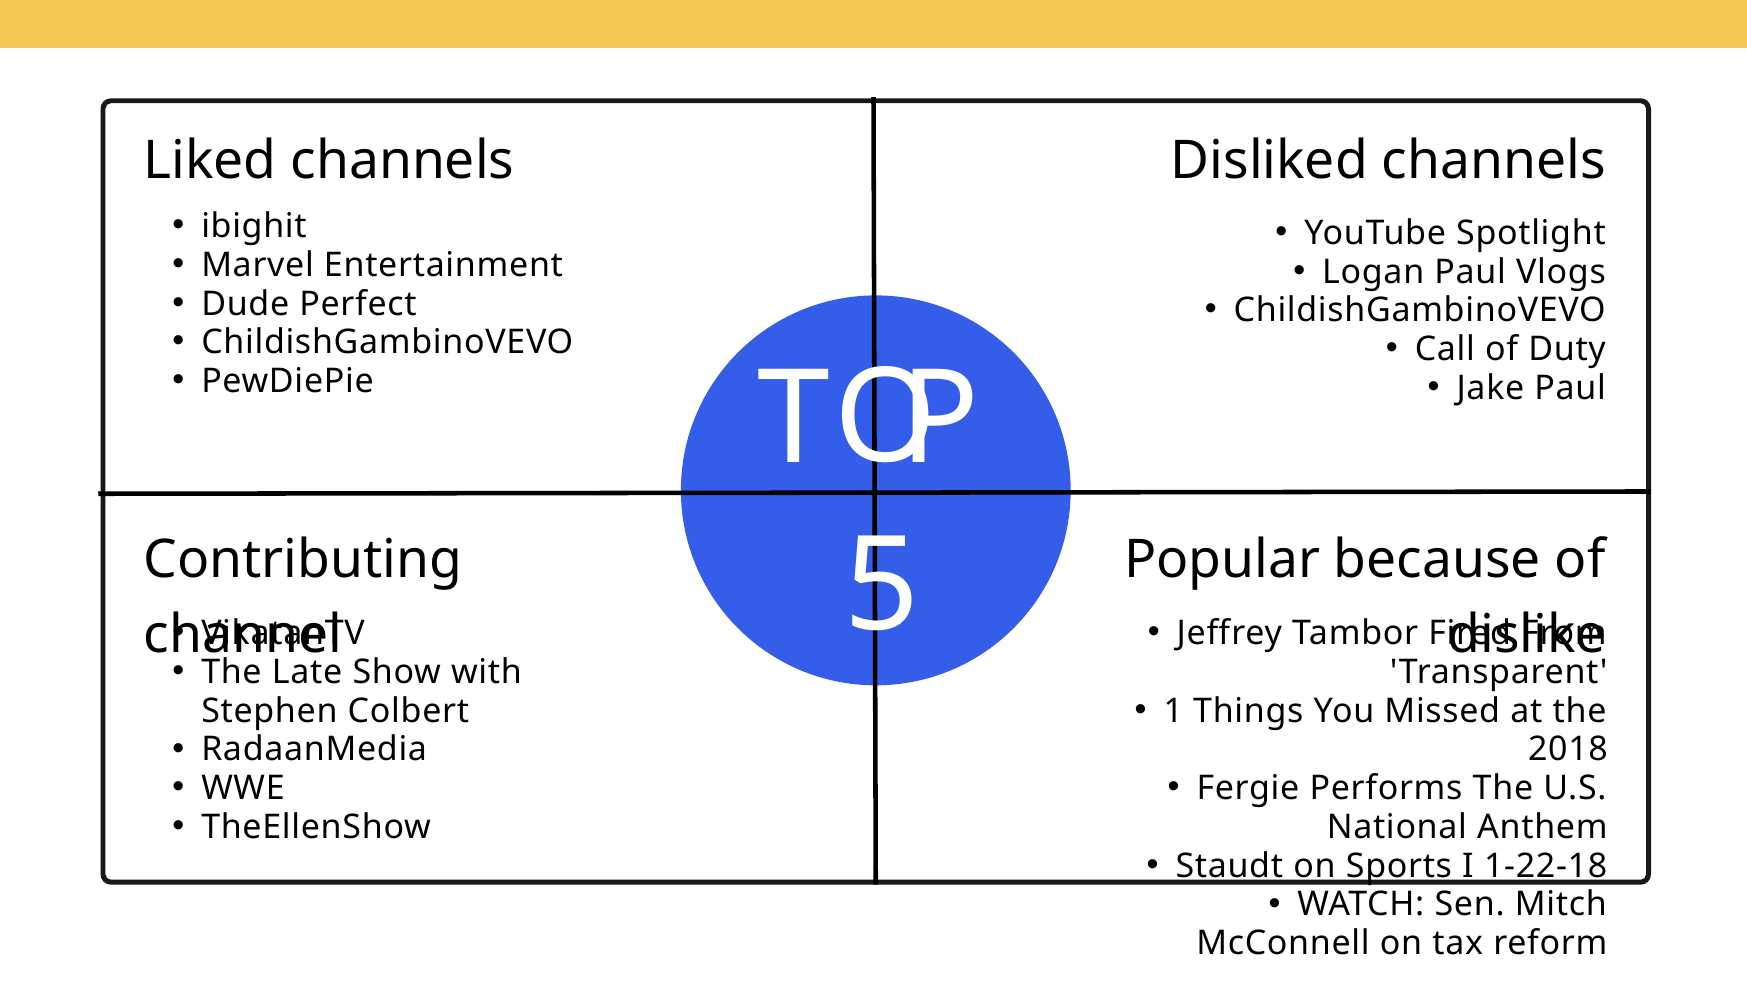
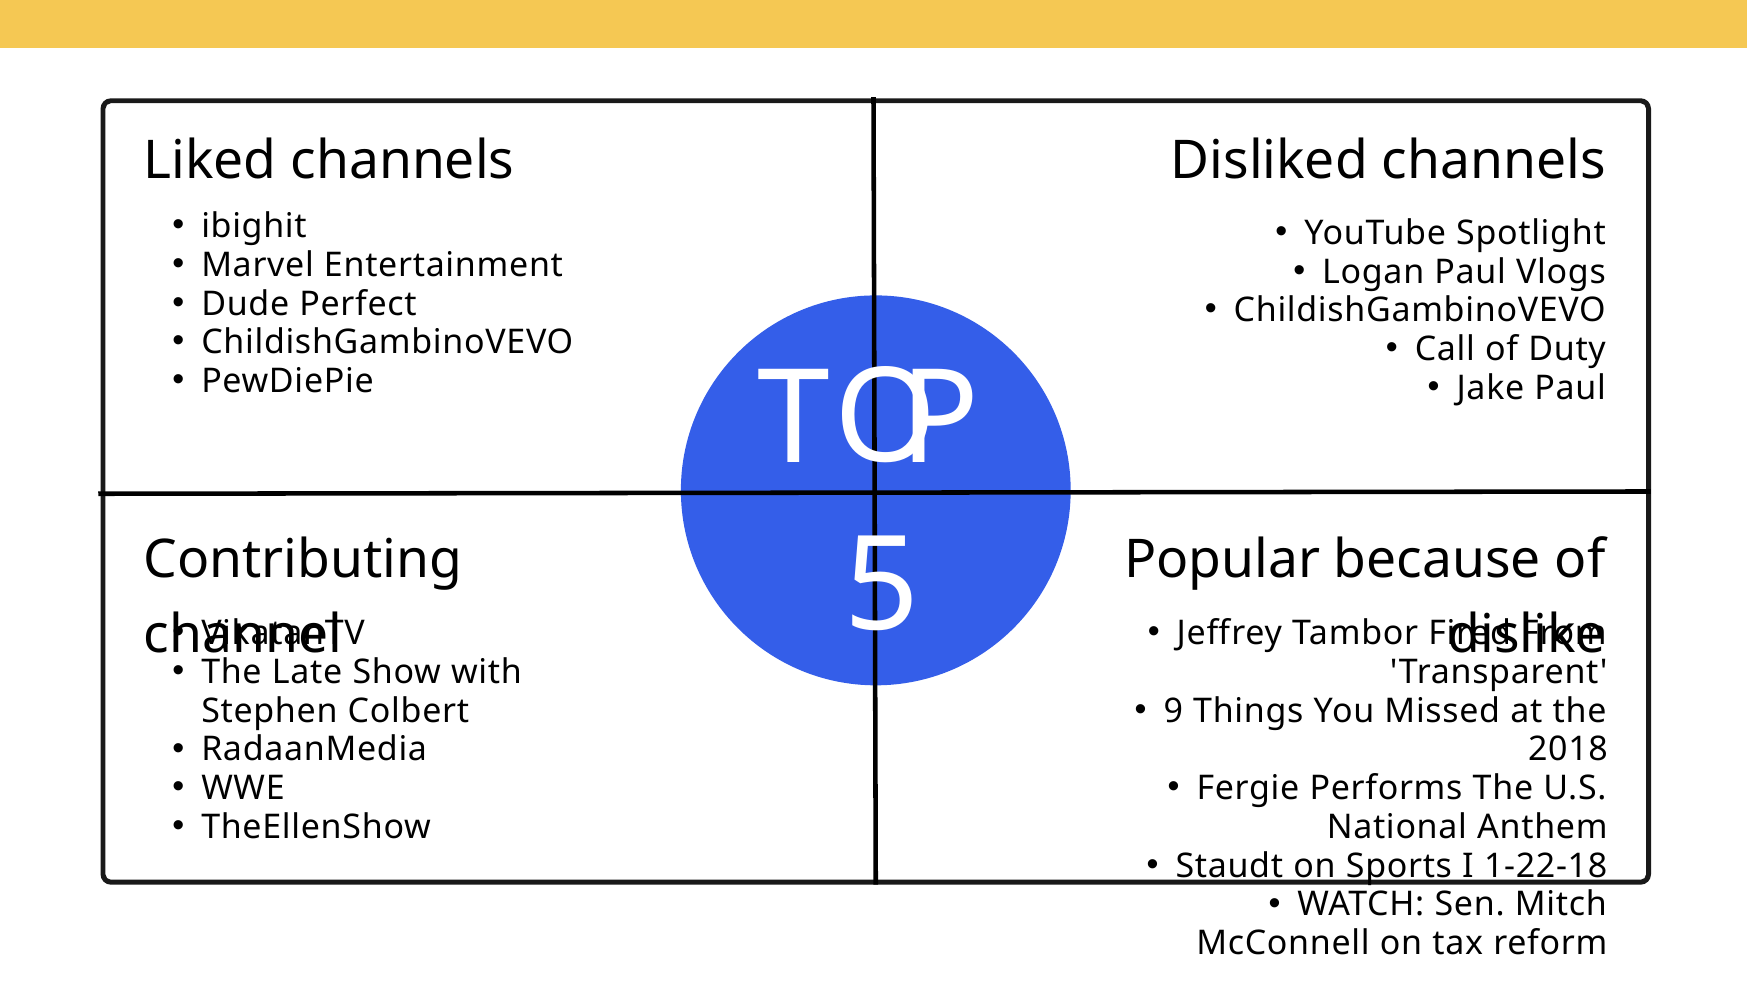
1: 1 -> 9 (1173, 711)
